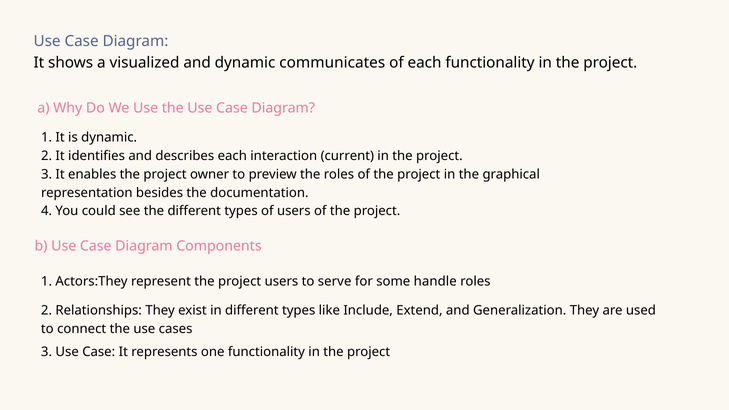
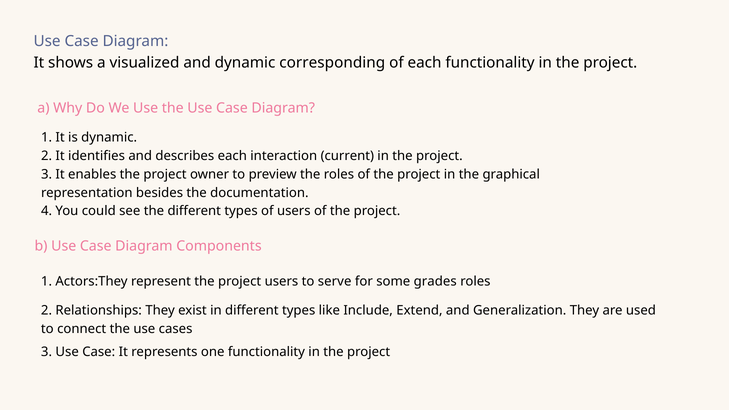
communicates: communicates -> corresponding (332, 63)
handle: handle -> grades (435, 281)
